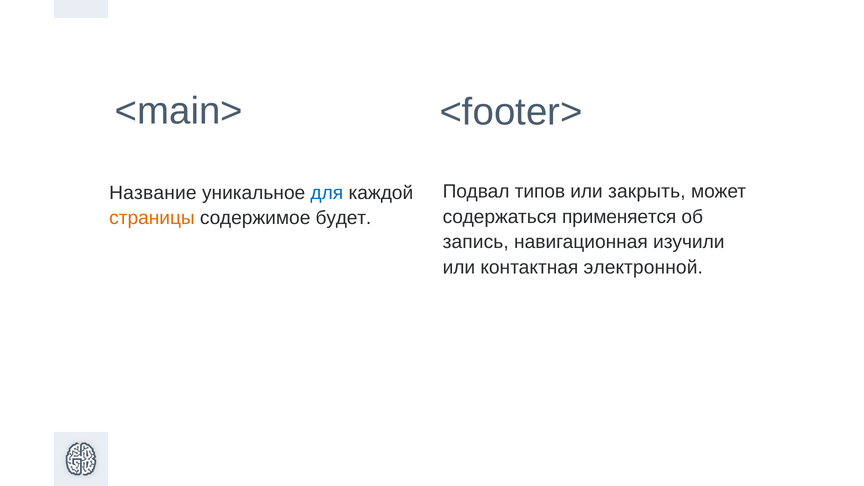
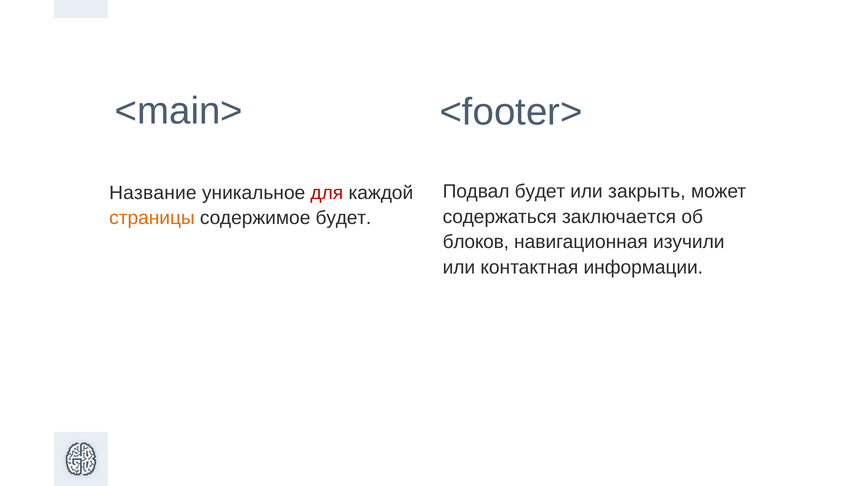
Подвал типов: типов -> будет (540, 191)
для colour: blue -> red (327, 193)
применяется: применяется -> заключается (619, 217)
запись: запись -> блоков (476, 242)
электронной: электронной -> информации (643, 267)
